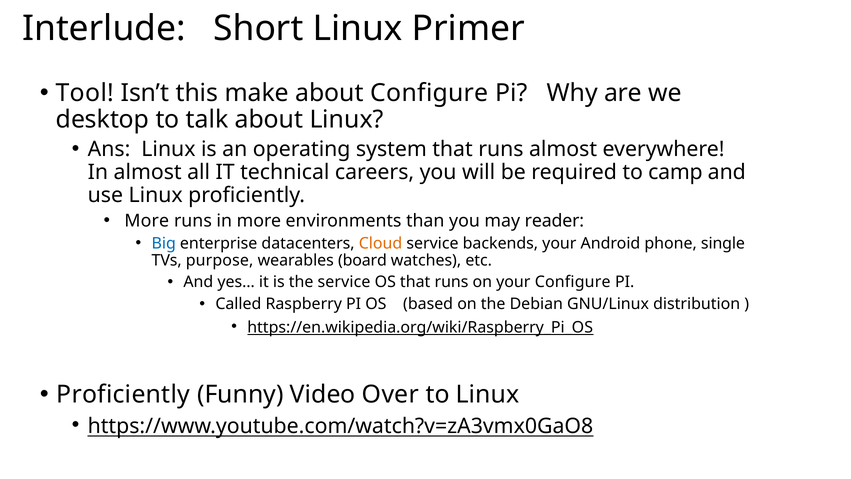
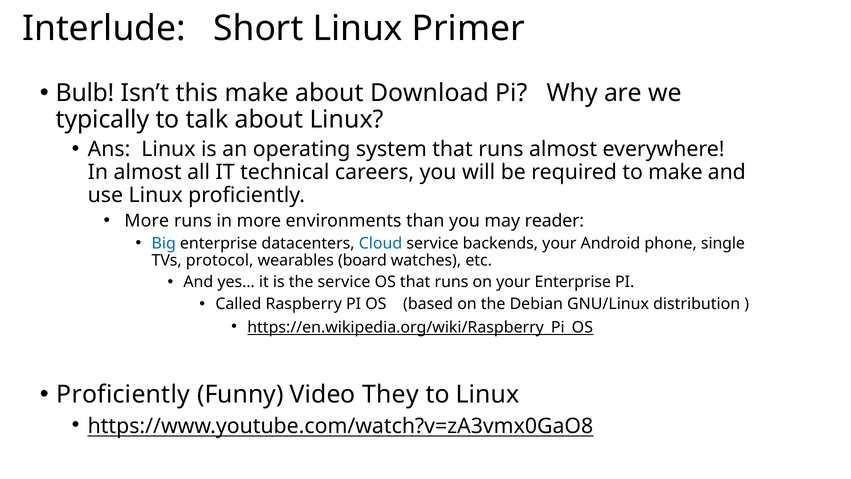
Tool: Tool -> Bulb (85, 93)
about Configure: Configure -> Download (429, 93)
desktop: desktop -> typically (103, 120)
to camp: camp -> make (675, 172)
Cloud colour: orange -> blue (381, 243)
purpose: purpose -> protocol (220, 260)
your Configure: Configure -> Enterprise (573, 282)
Over: Over -> They (390, 394)
